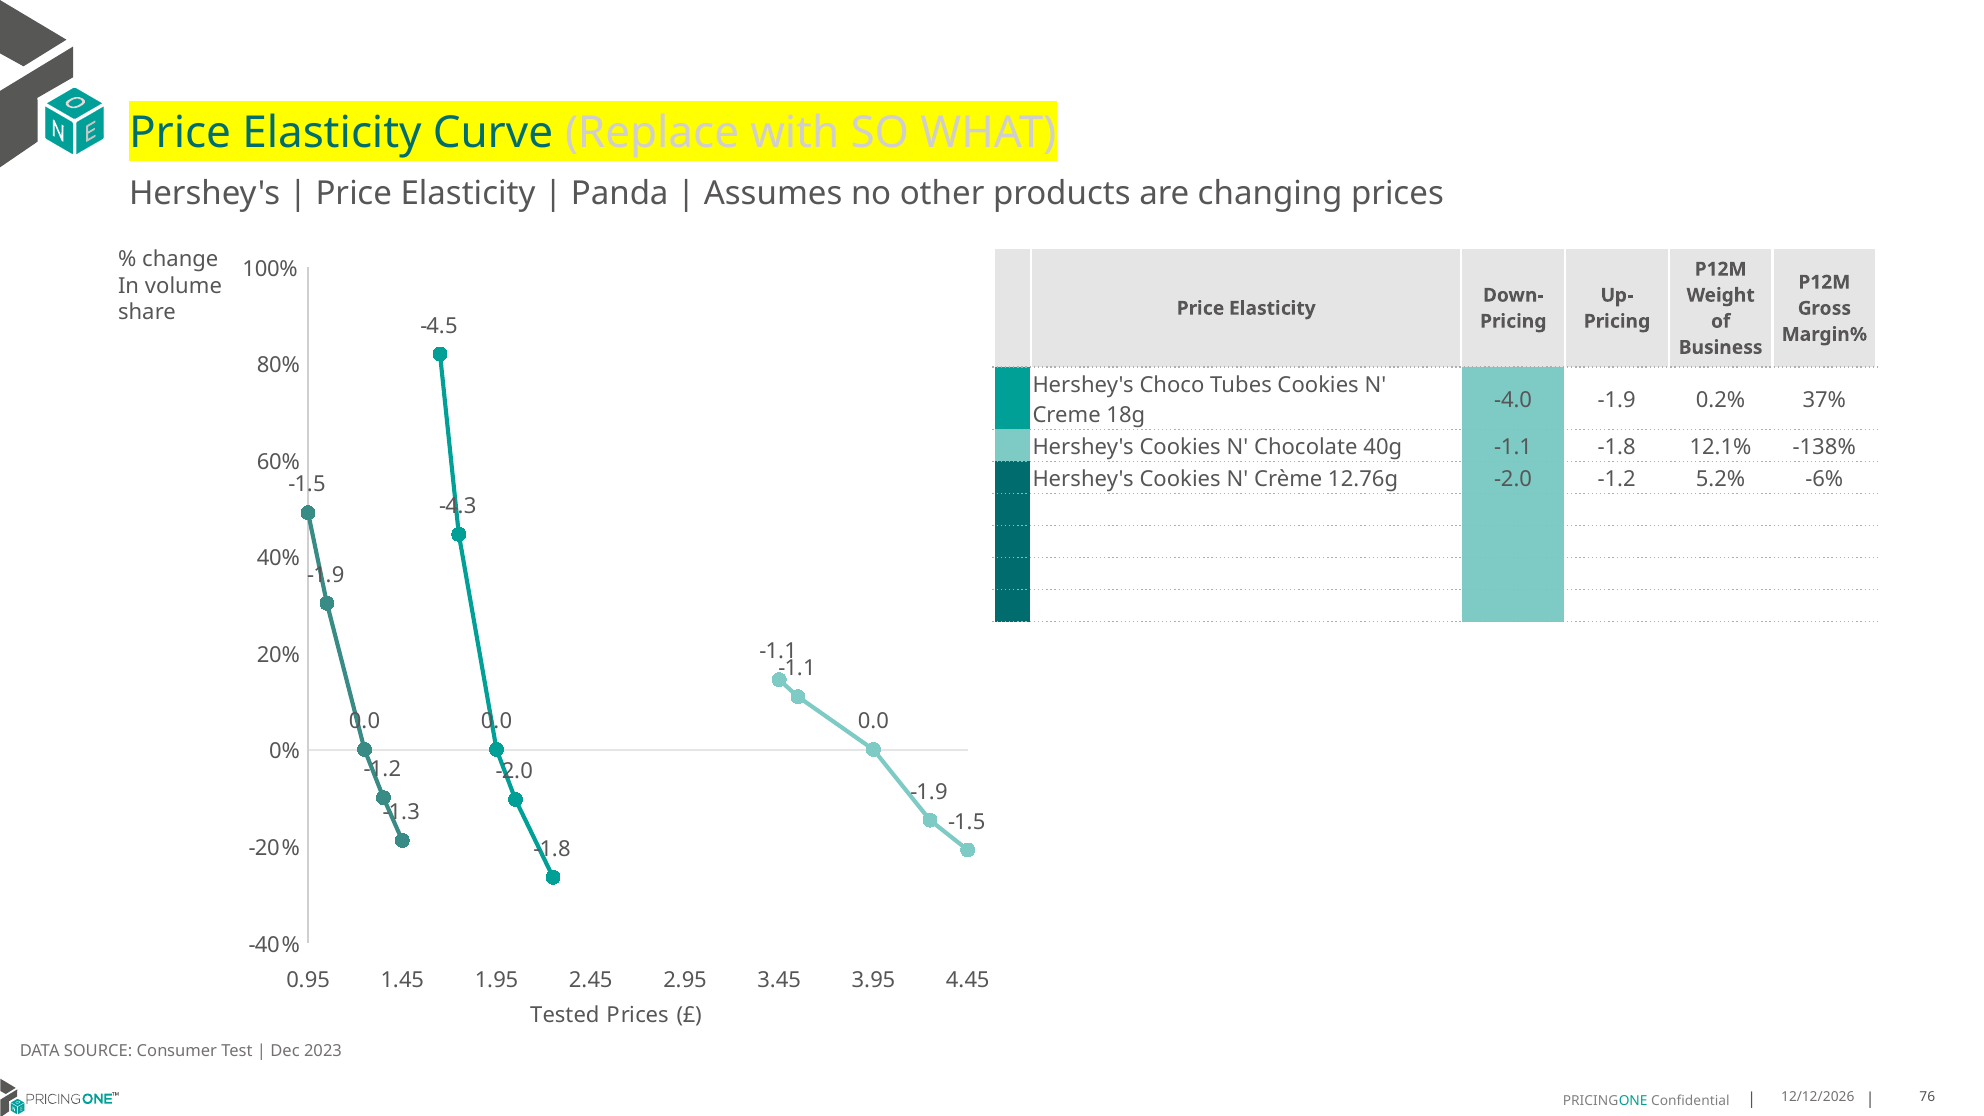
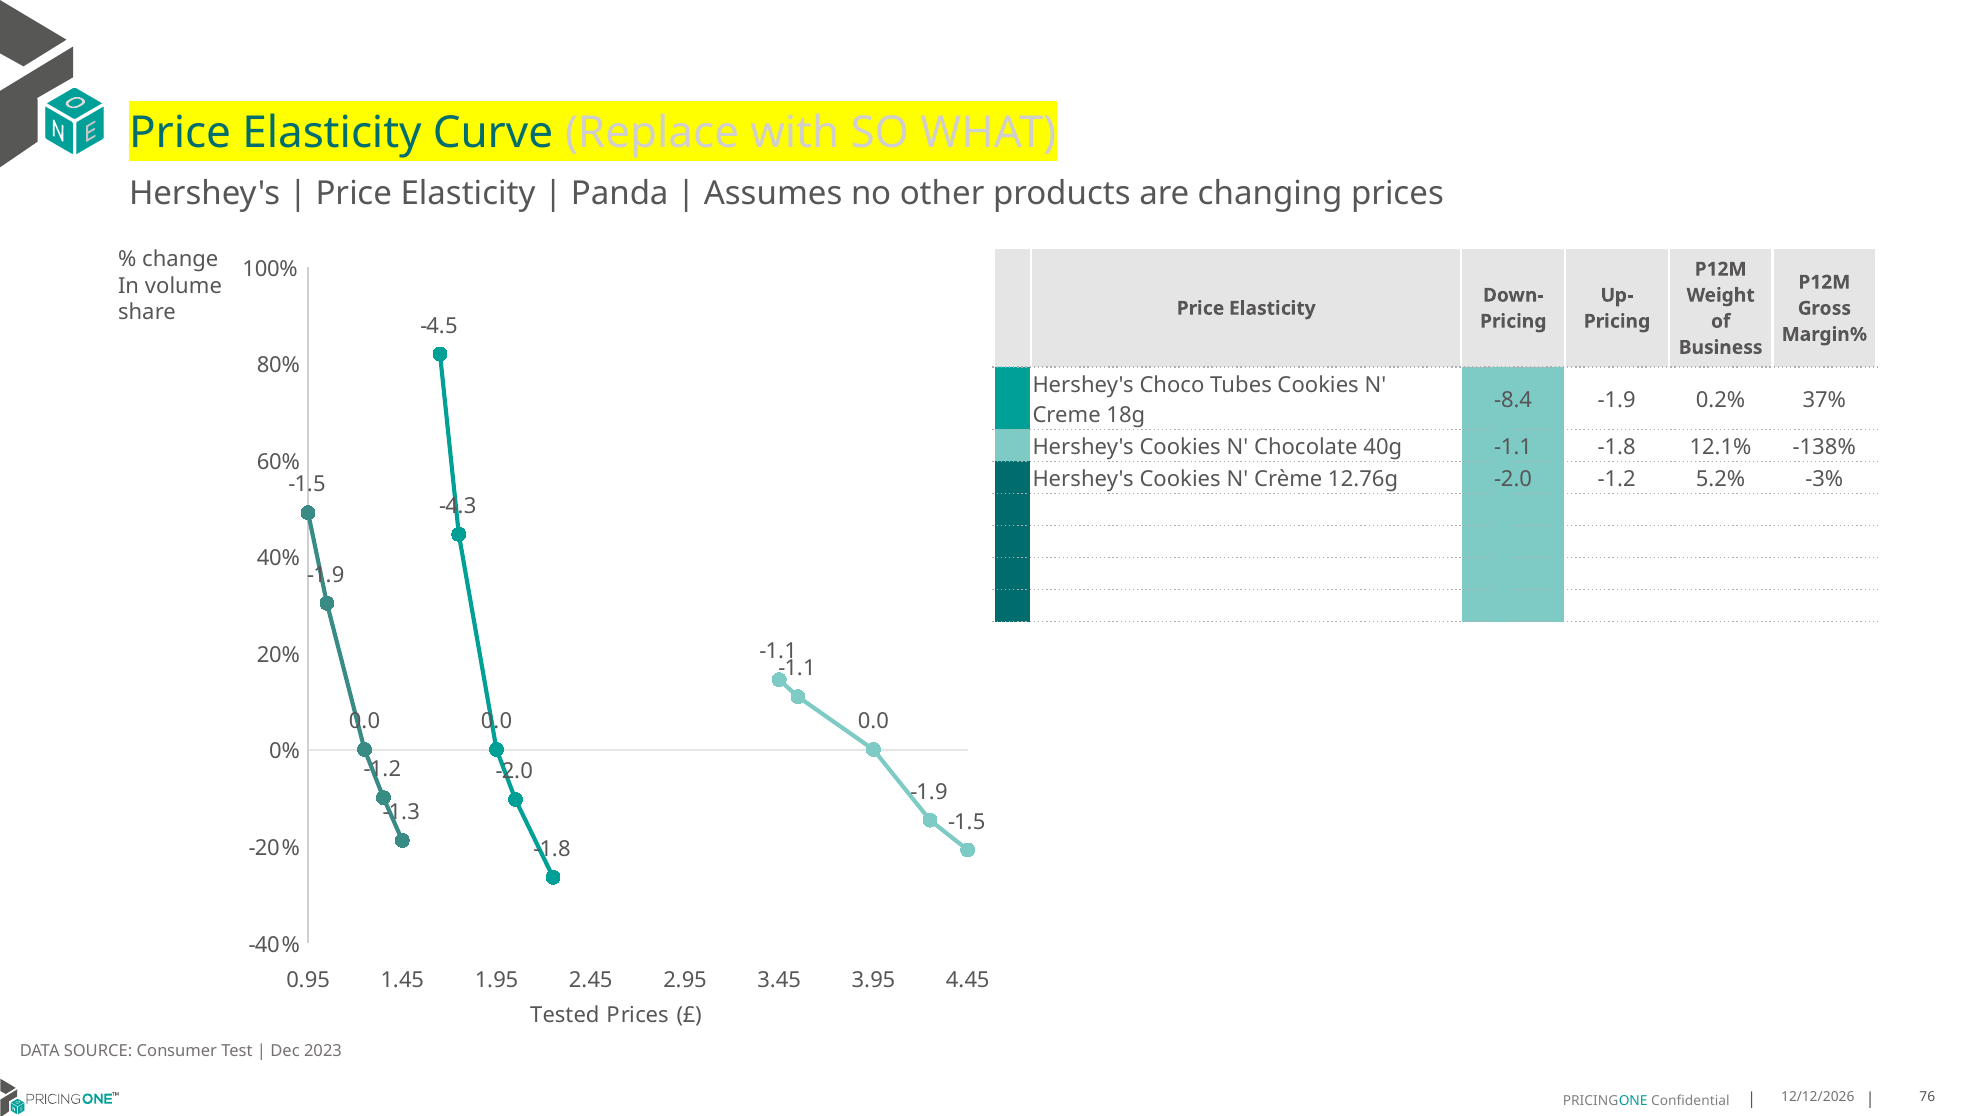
-4.0: -4.0 -> -8.4 (1513, 400)
-6%: -6% -> -3% (1824, 479)
